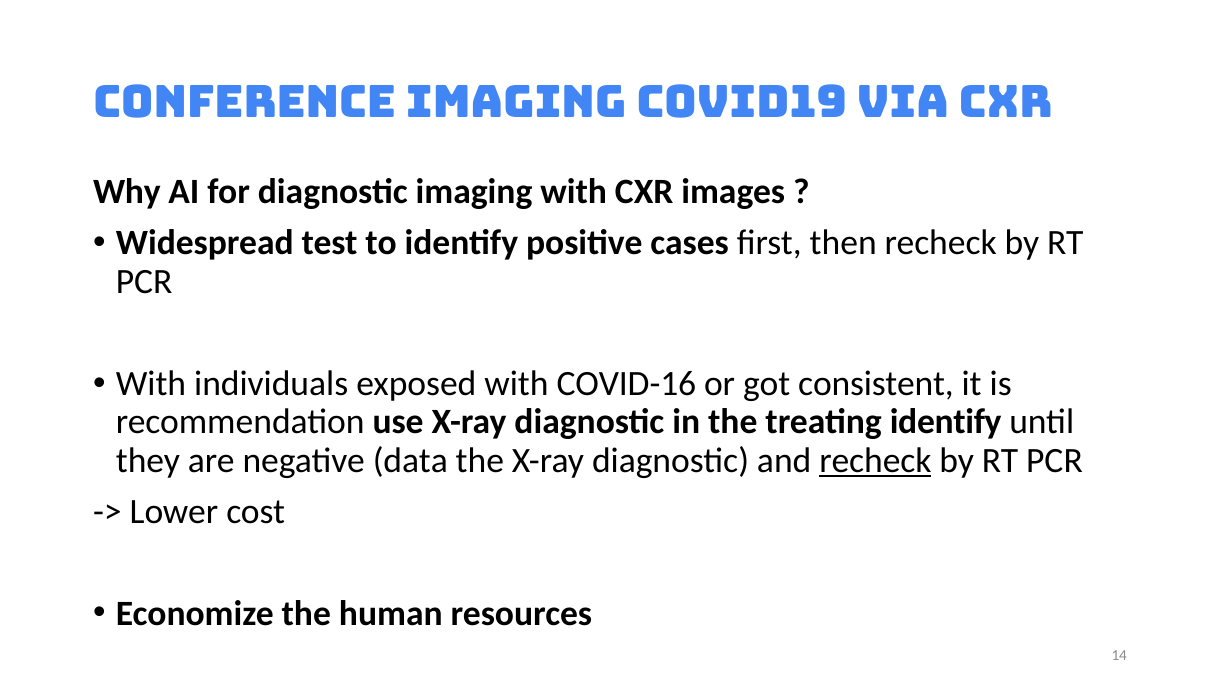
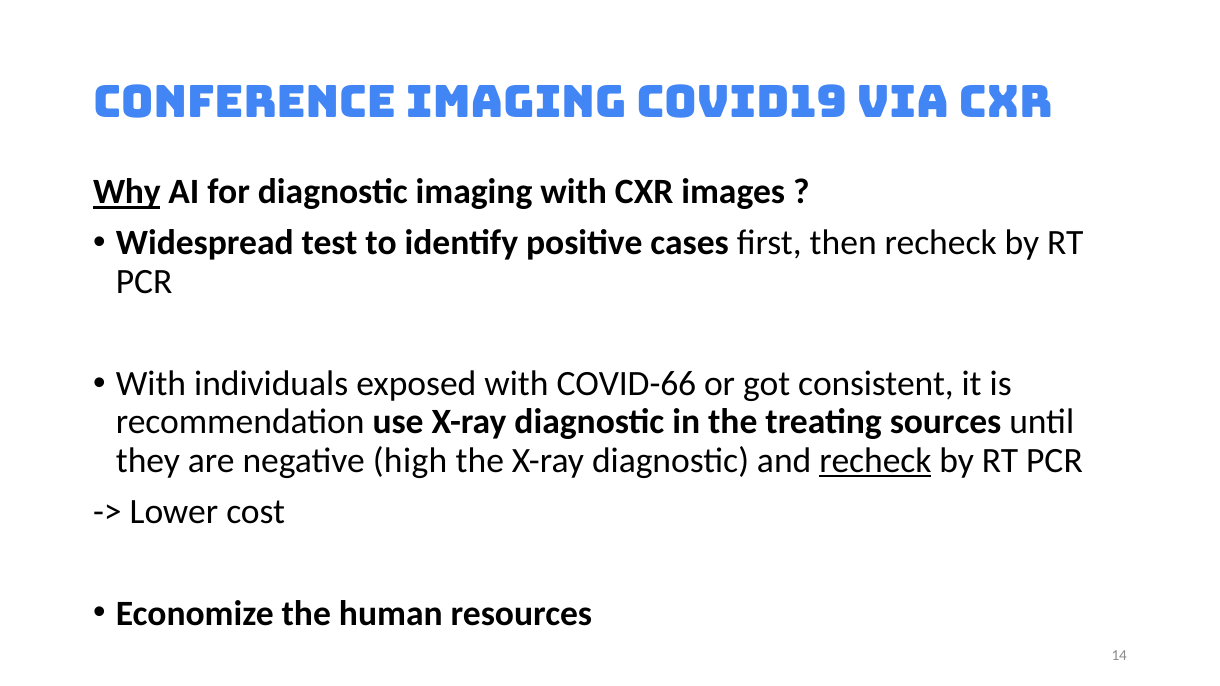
Why underline: none -> present (127, 192)
COVID-16: COVID-16 -> COVID-66 (626, 384)
treating identify: identify -> sources (946, 422)
data: data -> high (410, 461)
